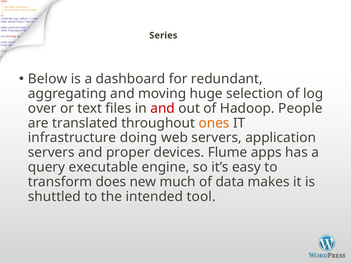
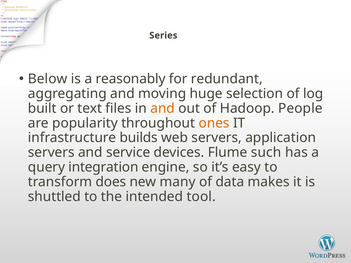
dashboard: dashboard -> reasonably (131, 79)
over: over -> built (42, 108)
and colour: red -> orange (163, 108)
translated: translated -> popularity (85, 123)
doing: doing -> builds (139, 138)
proper: proper -> service (128, 153)
apps: apps -> such (266, 153)
executable: executable -> integration (103, 167)
much: much -> many (178, 182)
